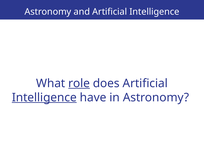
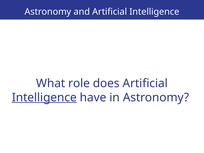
role underline: present -> none (79, 83)
